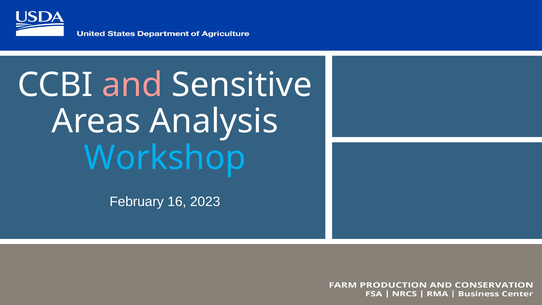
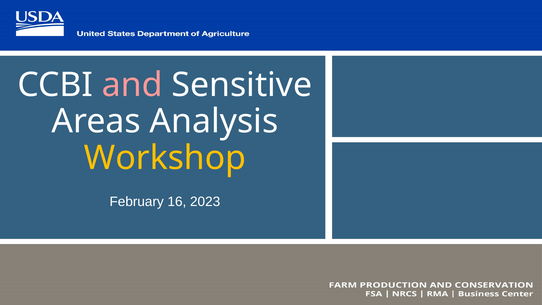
Workshop colour: light blue -> yellow (165, 158)
